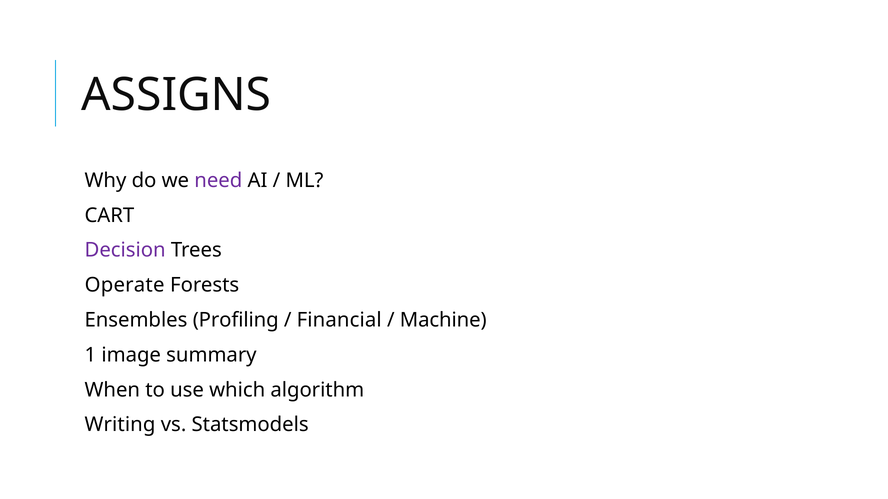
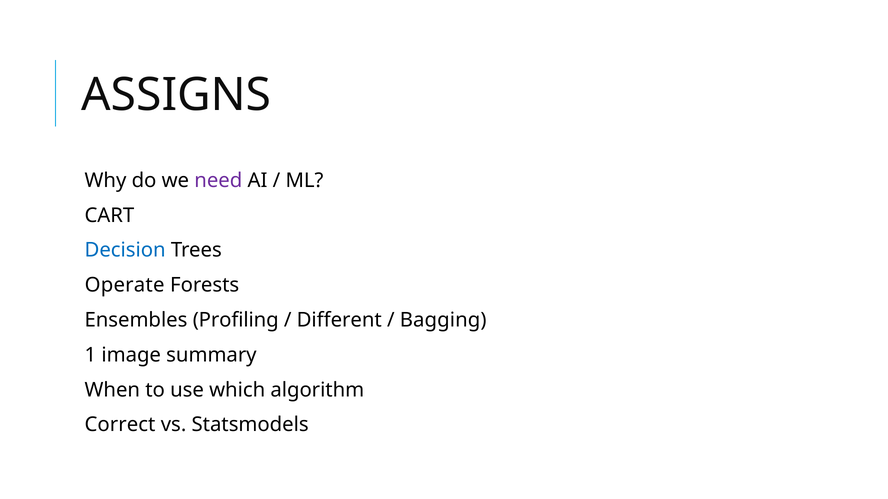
Decision colour: purple -> blue (125, 251)
Financial: Financial -> Different (339, 320)
Machine: Machine -> Bagging (443, 320)
Writing: Writing -> Correct (120, 425)
